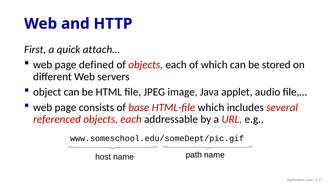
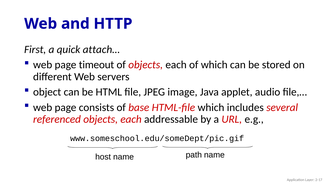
defined: defined -> timeout (97, 65)
